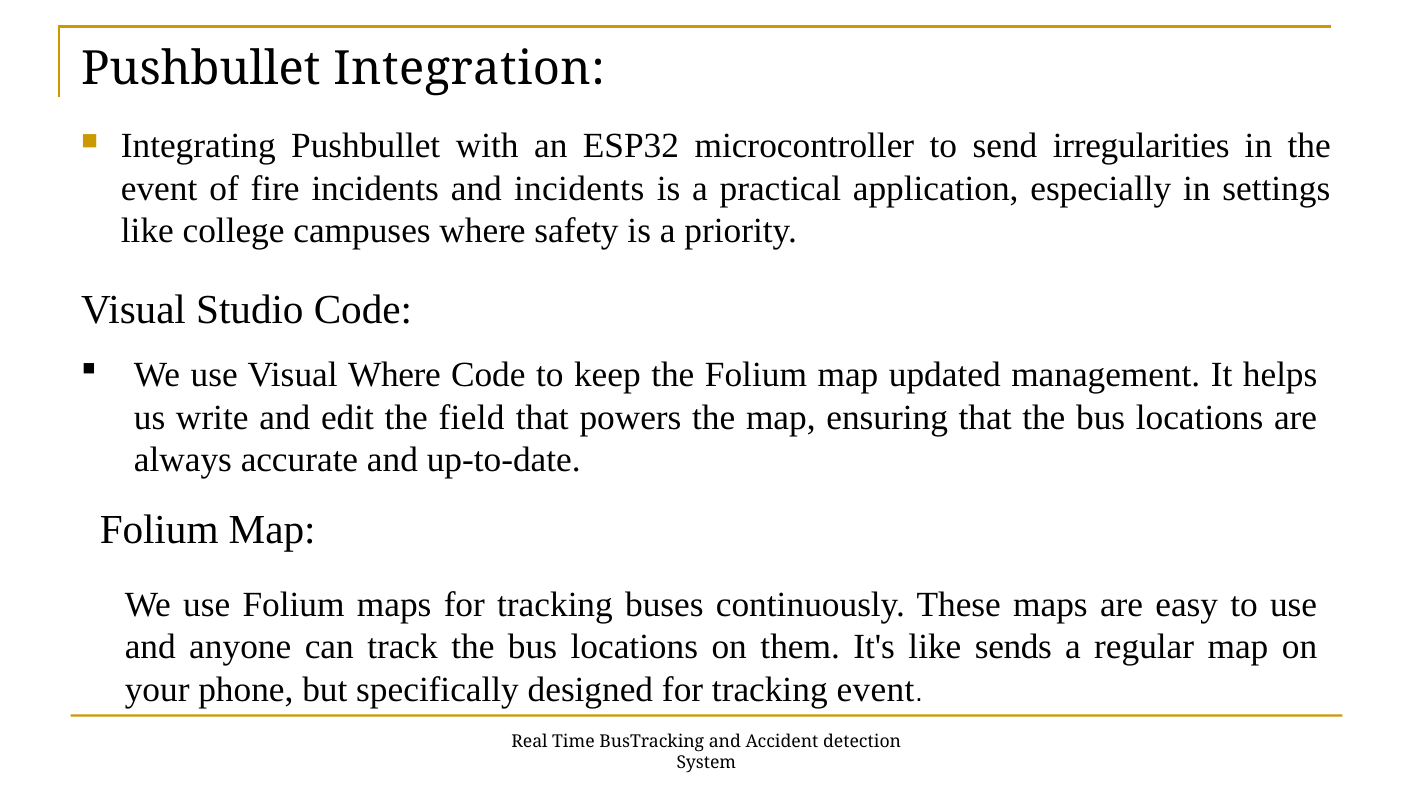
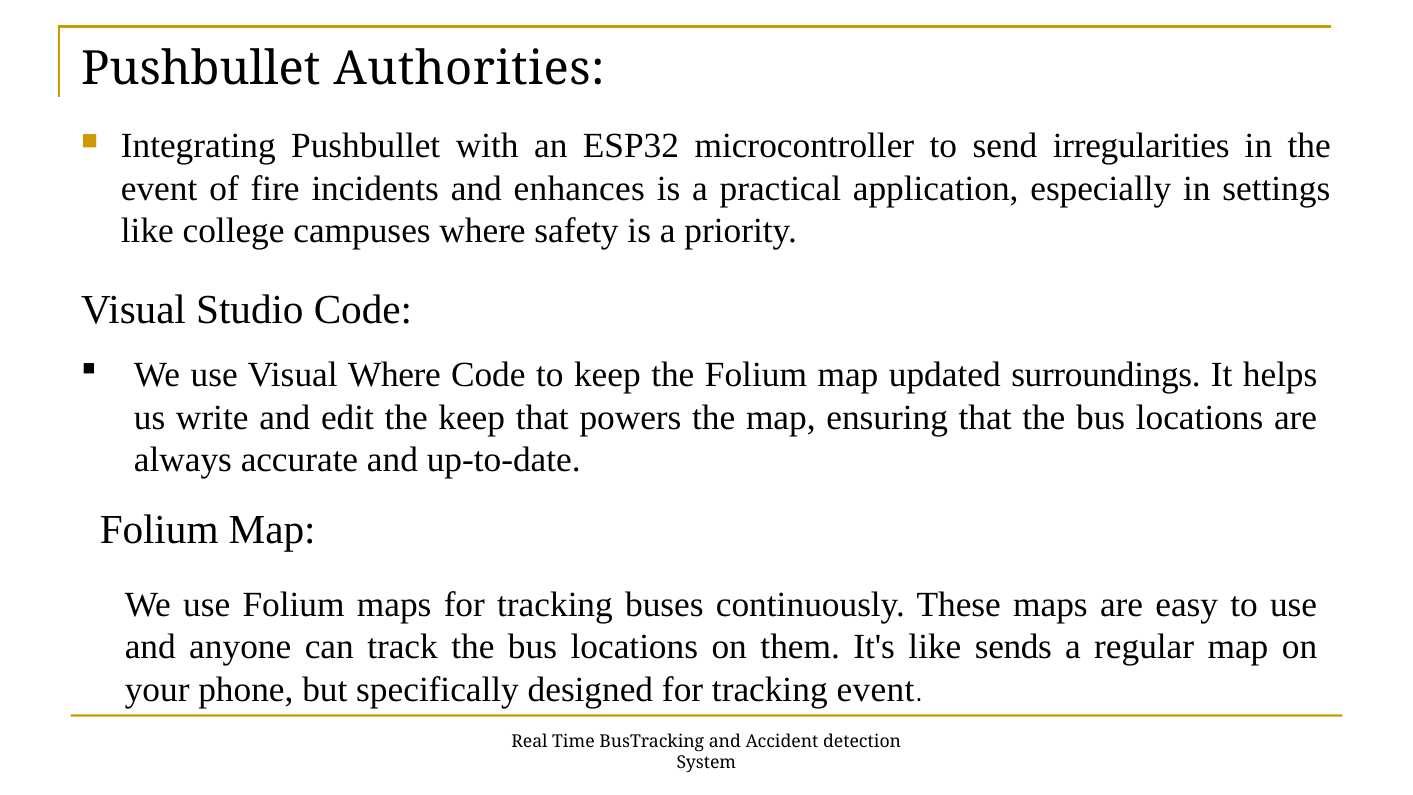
Integration: Integration -> Authorities (469, 69)
and incidents: incidents -> enhances (579, 188)
management: management -> surroundings (1106, 375)
the field: field -> keep (472, 417)
